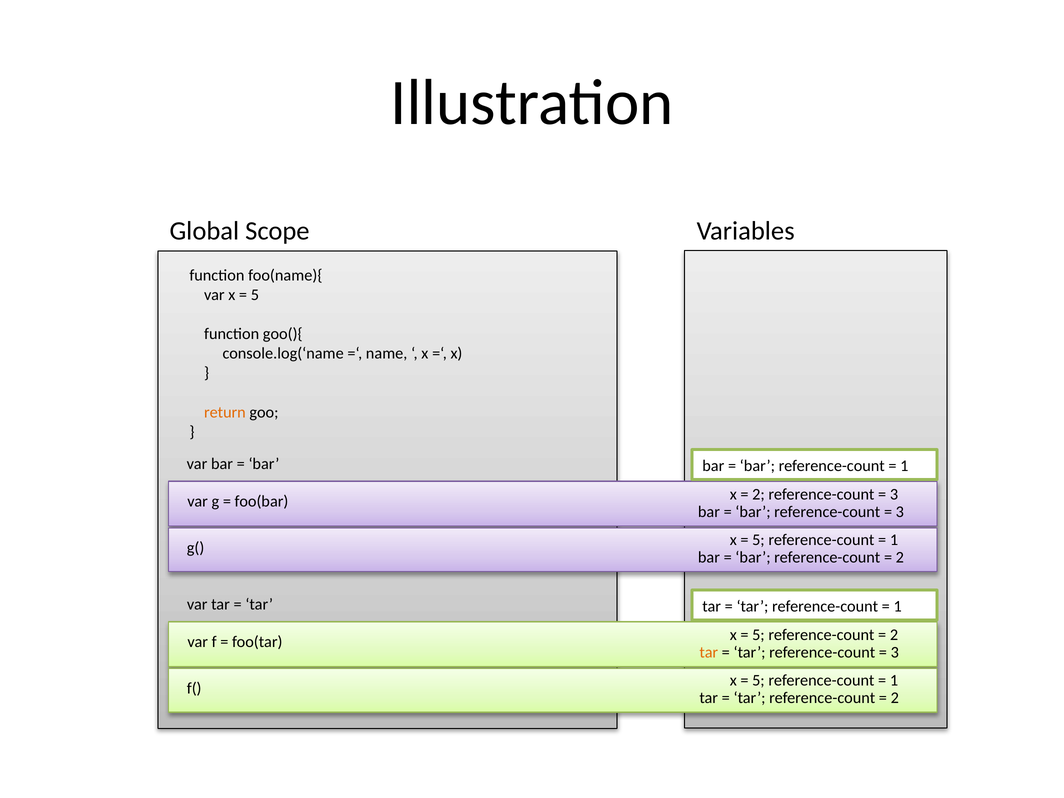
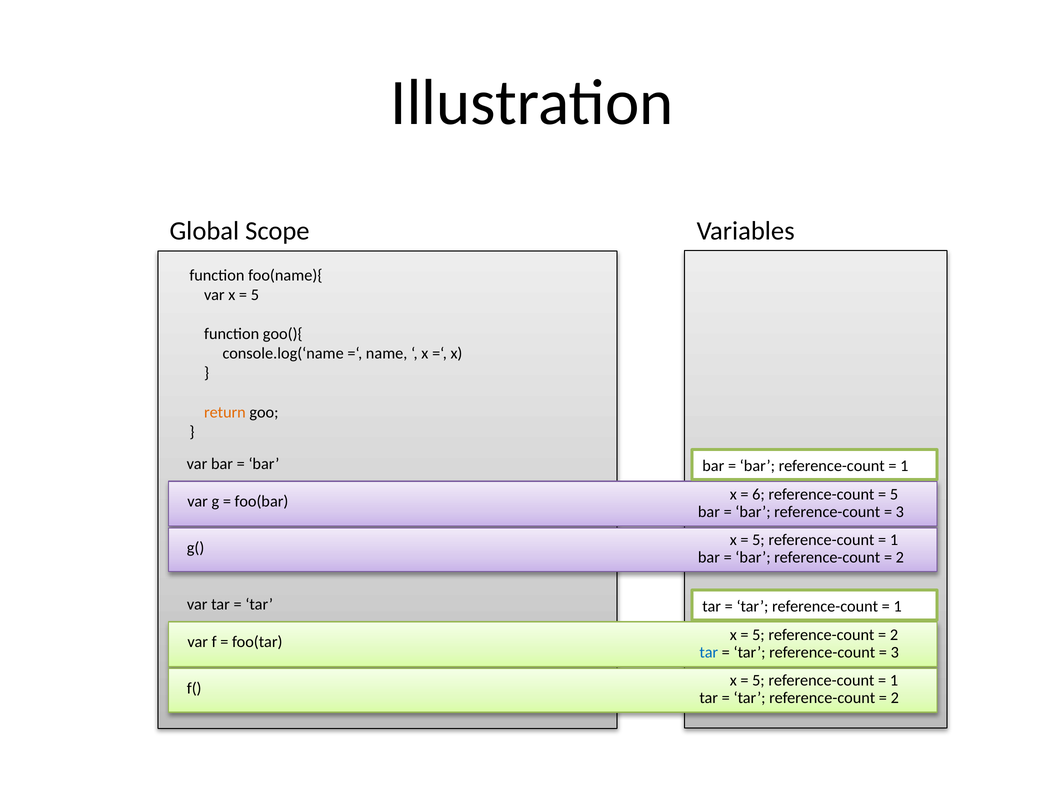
2: 2 -> 6 (758, 494)
3: 3 -> 5 (894, 494)
tar colour: orange -> blue (709, 652)
